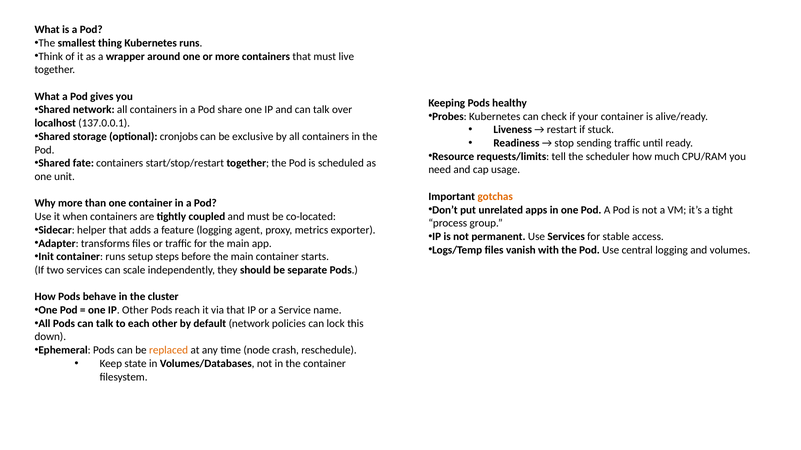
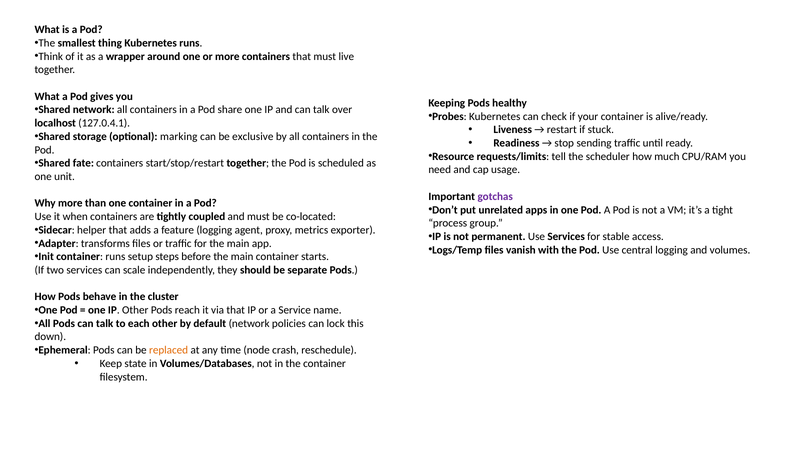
137.0.0.1: 137.0.0.1 -> 127.0.4.1 (104, 123)
cronjobs: cronjobs -> marking (179, 137)
gotchas colour: orange -> purple (495, 197)
